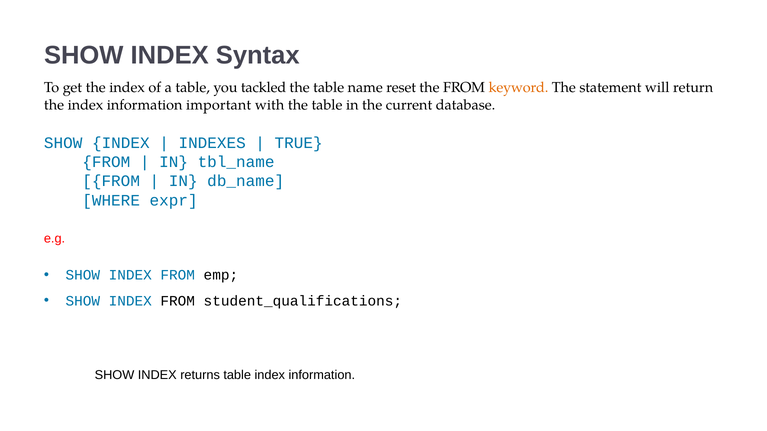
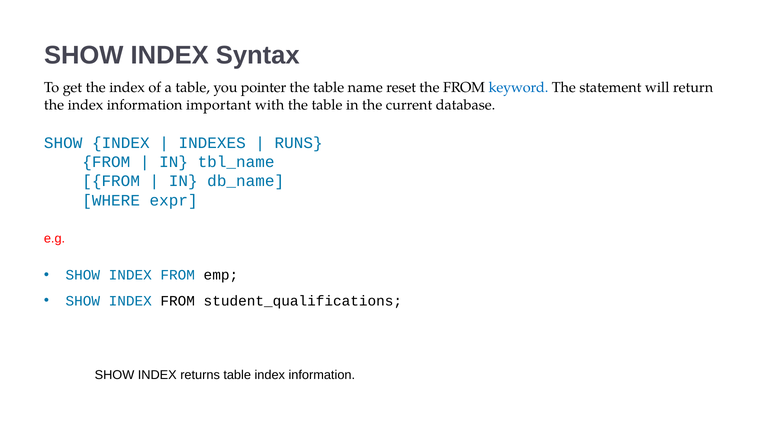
tackled: tackled -> pointer (264, 88)
keyword colour: orange -> blue (518, 88)
TRUE: TRUE -> RUNS (299, 143)
